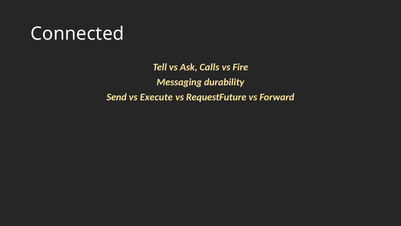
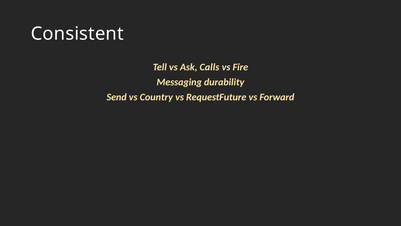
Connected: Connected -> Consistent (77, 34)
Execute: Execute -> Country (156, 97)
